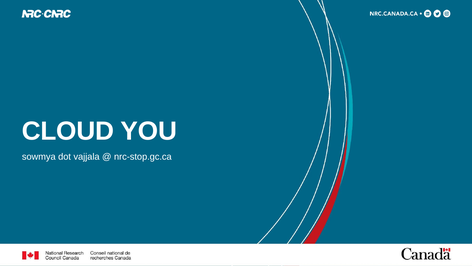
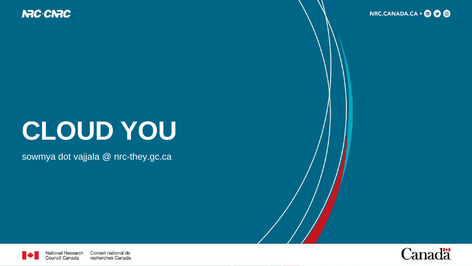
nrc-stop.gc.ca: nrc-stop.gc.ca -> nrc-they.gc.ca (143, 157)
